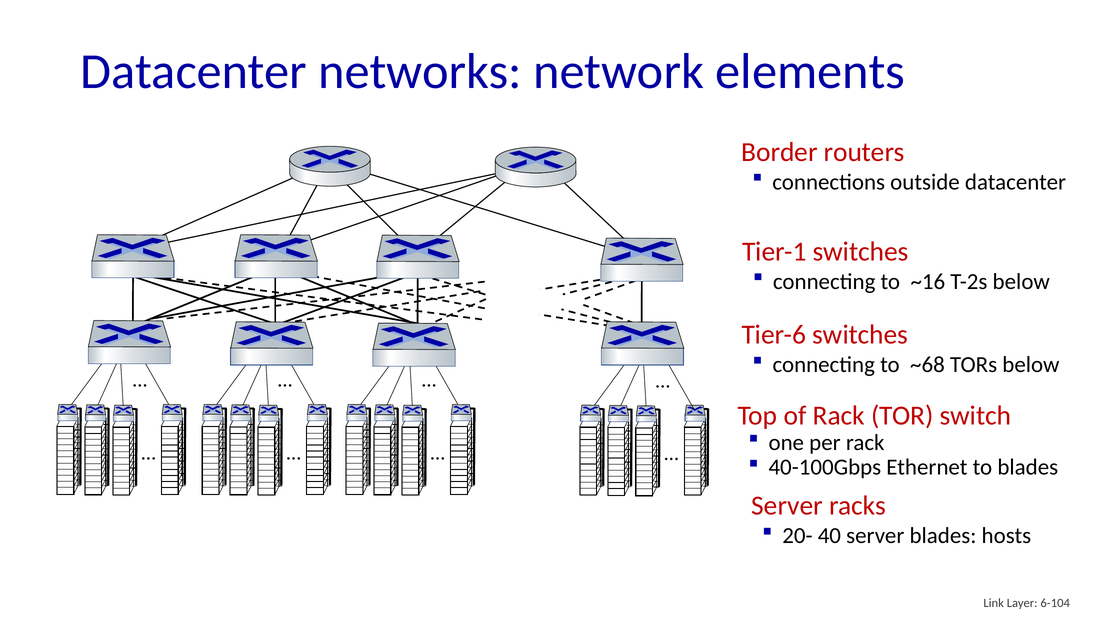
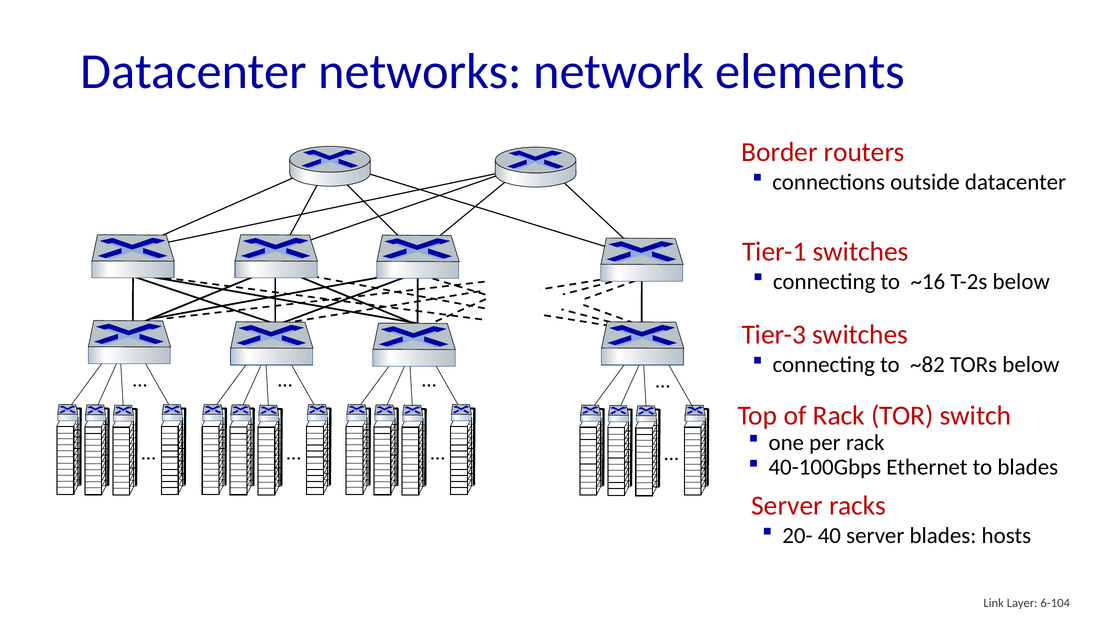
Tier-6: Tier-6 -> Tier-3 (774, 335)
~68: ~68 -> ~82 (927, 365)
